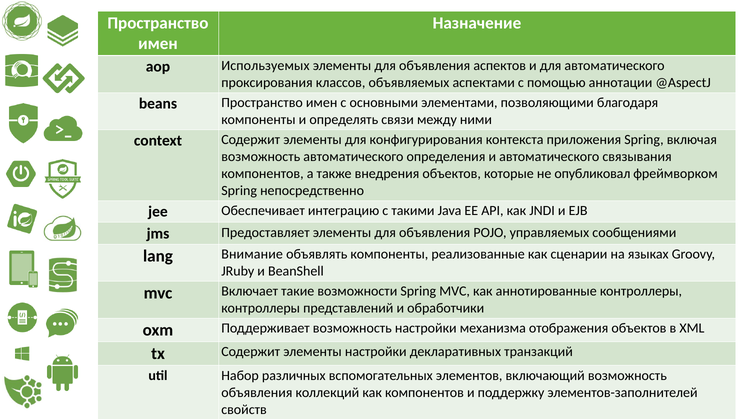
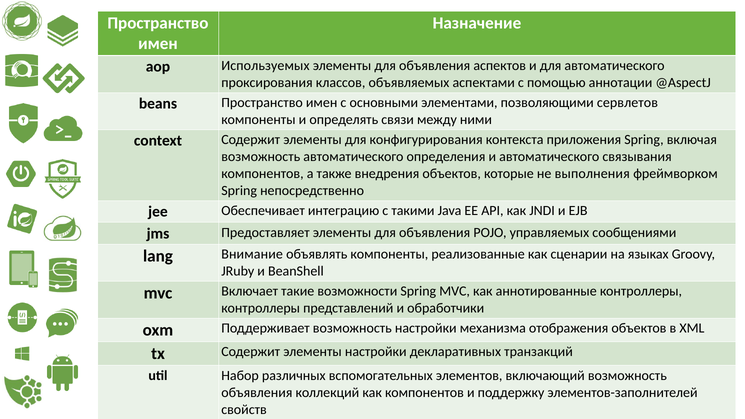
благодаря: благодаря -> сервлетов (627, 103)
опубликовал: опубликовал -> выполнения (592, 174)
